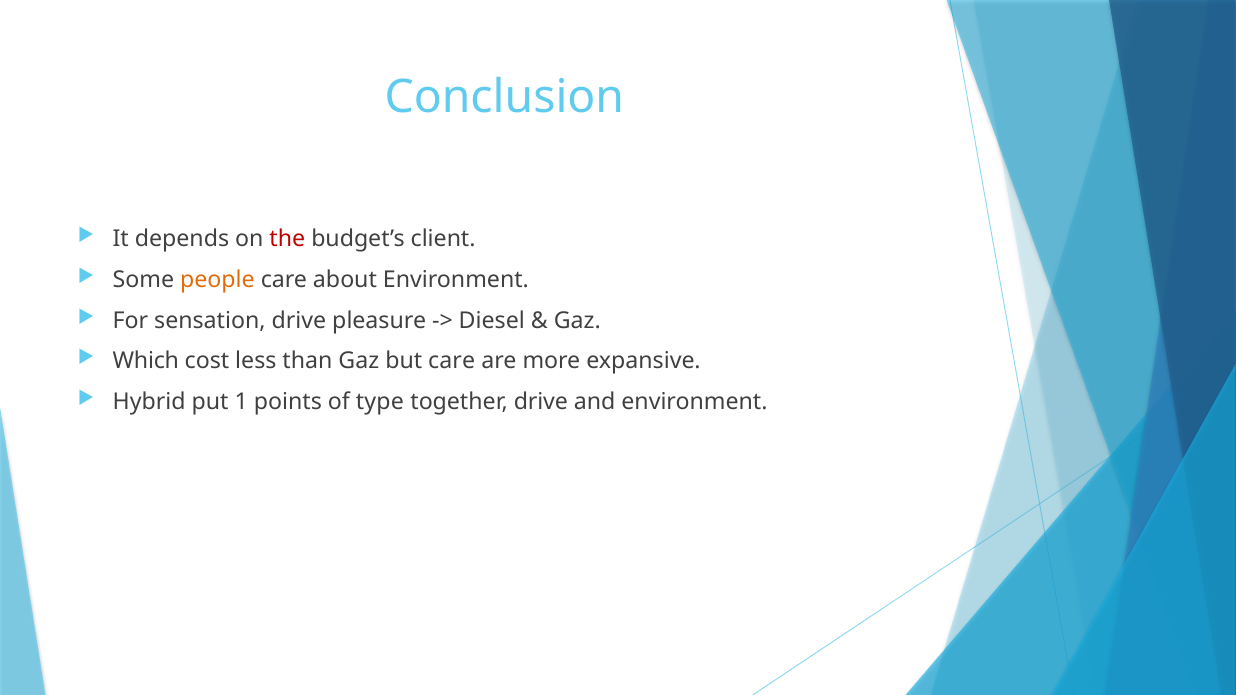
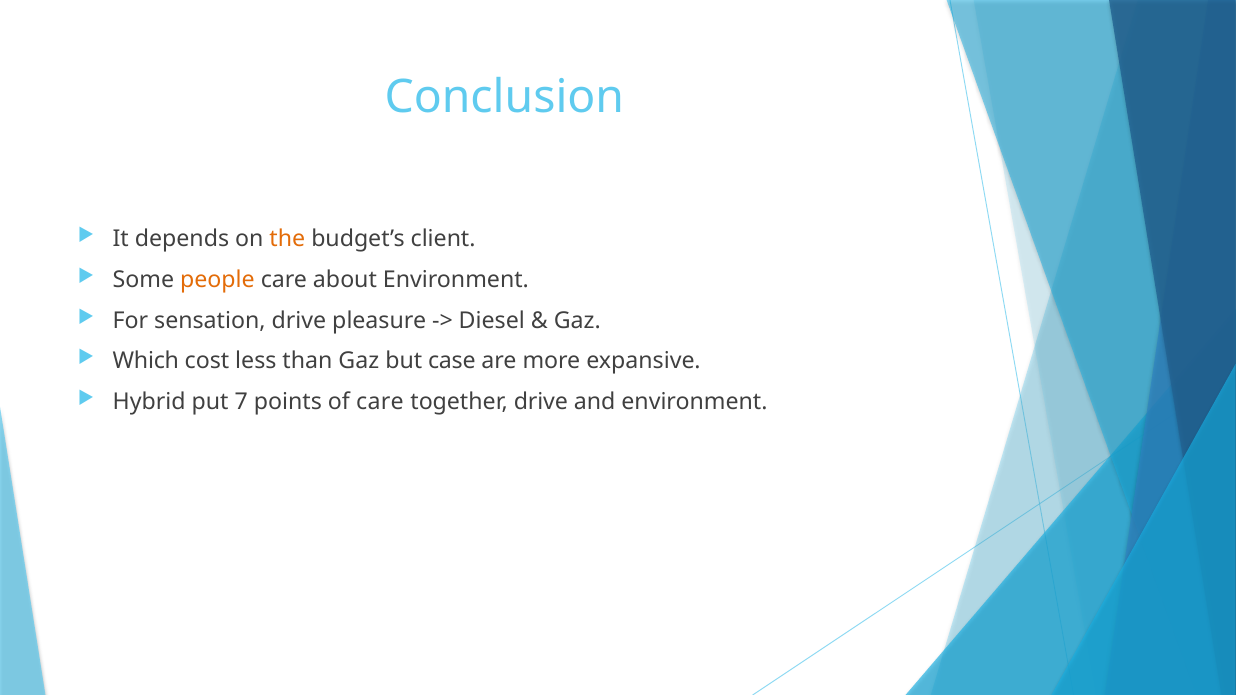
the colour: red -> orange (287, 239)
but care: care -> case (452, 361)
1: 1 -> 7 (241, 402)
of type: type -> care (380, 402)
